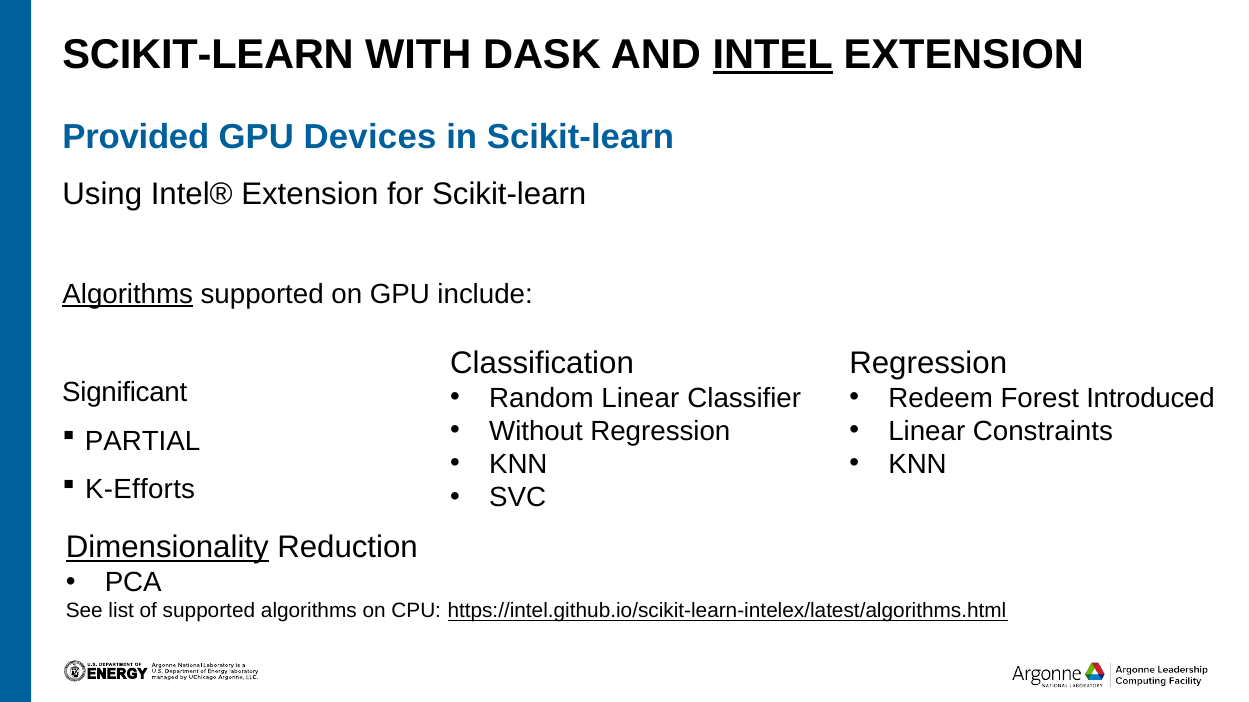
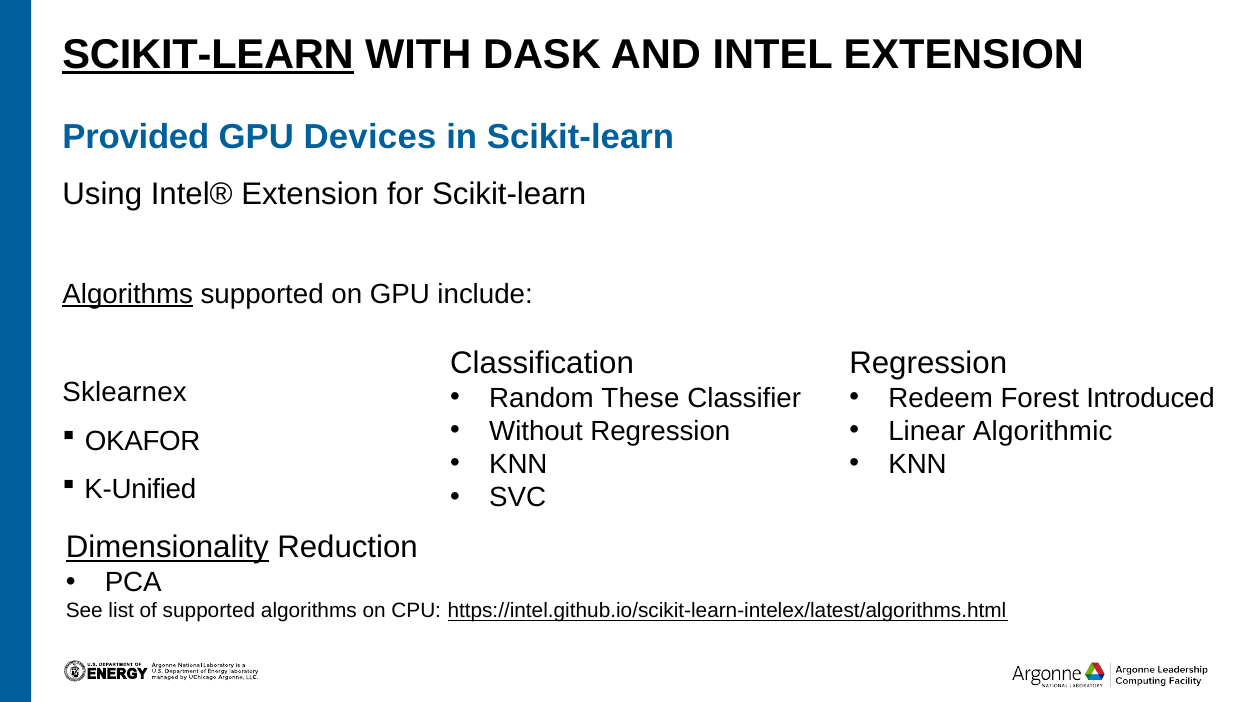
SCIKIT-LEARN underline: none -> present (208, 55)
INTEL underline: present -> none (773, 55)
Significant: Significant -> Sklearnex (125, 392)
Random Linear: Linear -> These (640, 398)
Constraints: Constraints -> Algorithmic (1043, 432)
PARTIAL: PARTIAL -> OKAFOR (143, 441)
K-Efforts: K-Efforts -> K-Unified (140, 490)
